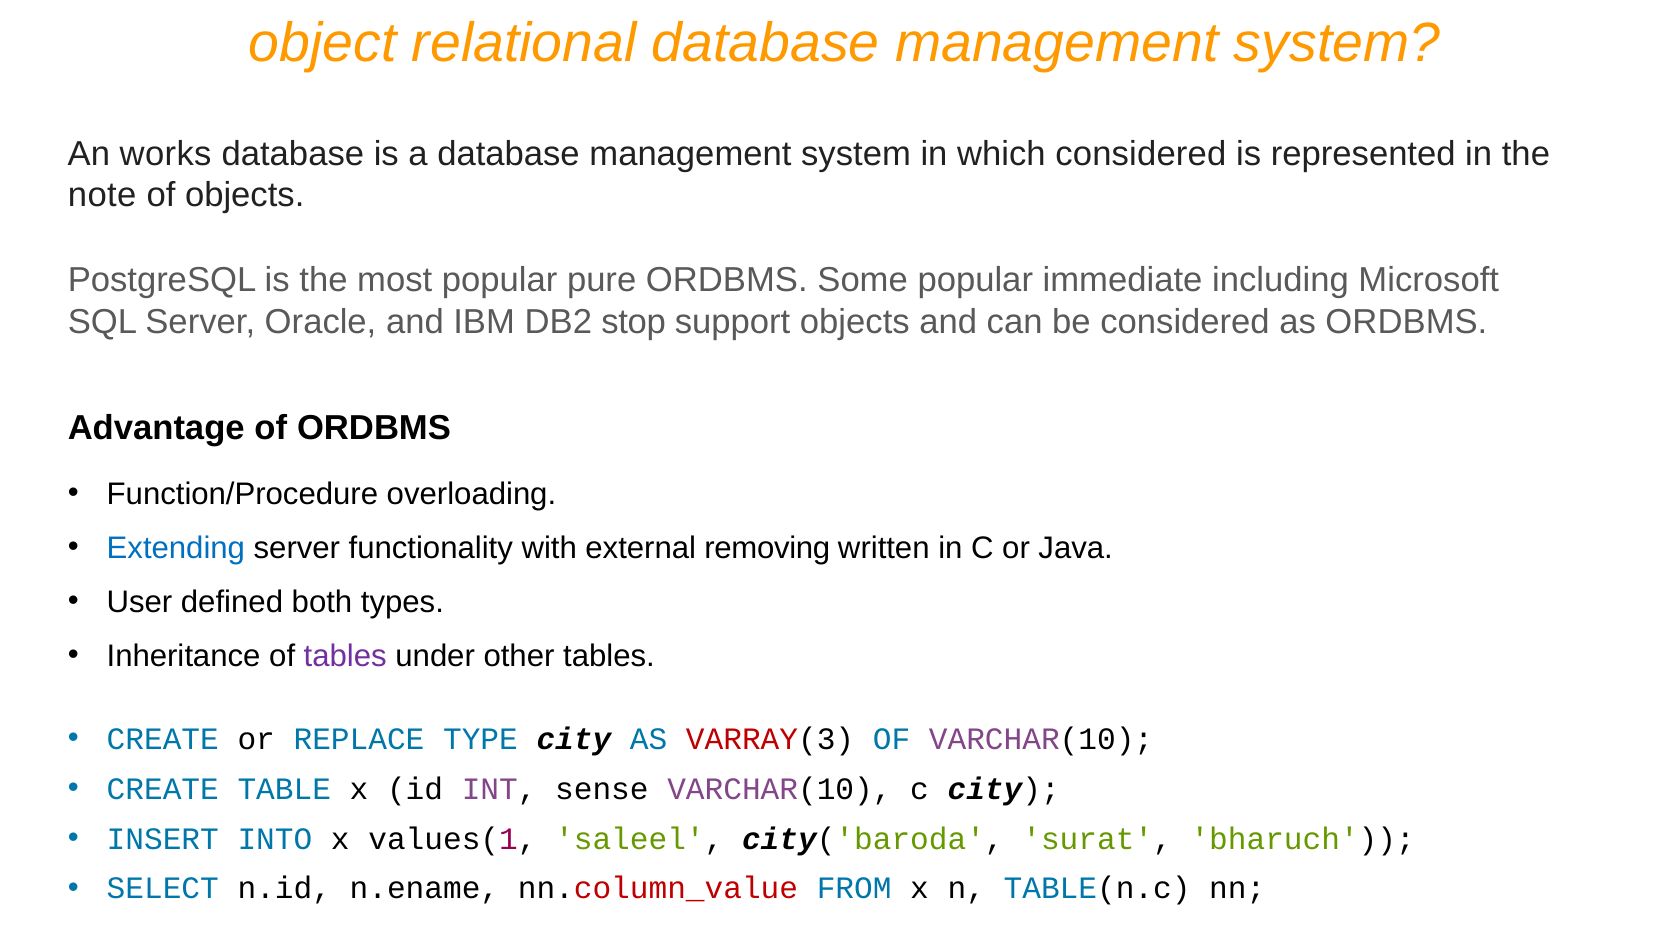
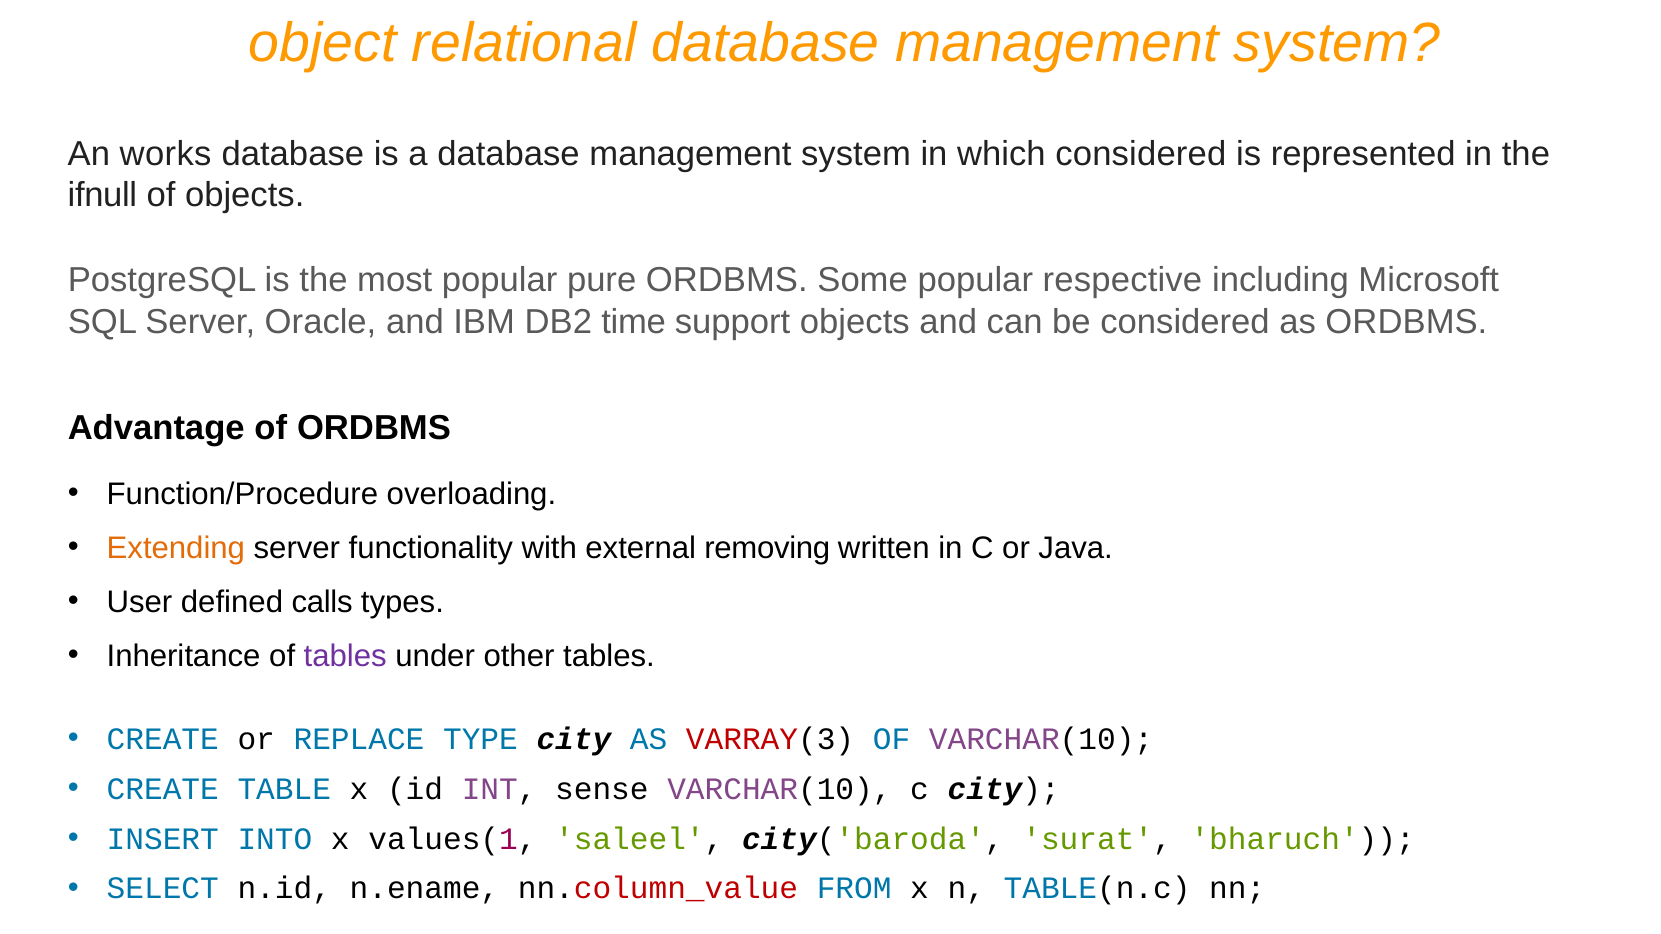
note: note -> ifnull (102, 195)
immediate: immediate -> respective (1122, 281)
stop: stop -> time (634, 322)
Extending colour: blue -> orange (176, 548)
both: both -> calls (322, 602)
